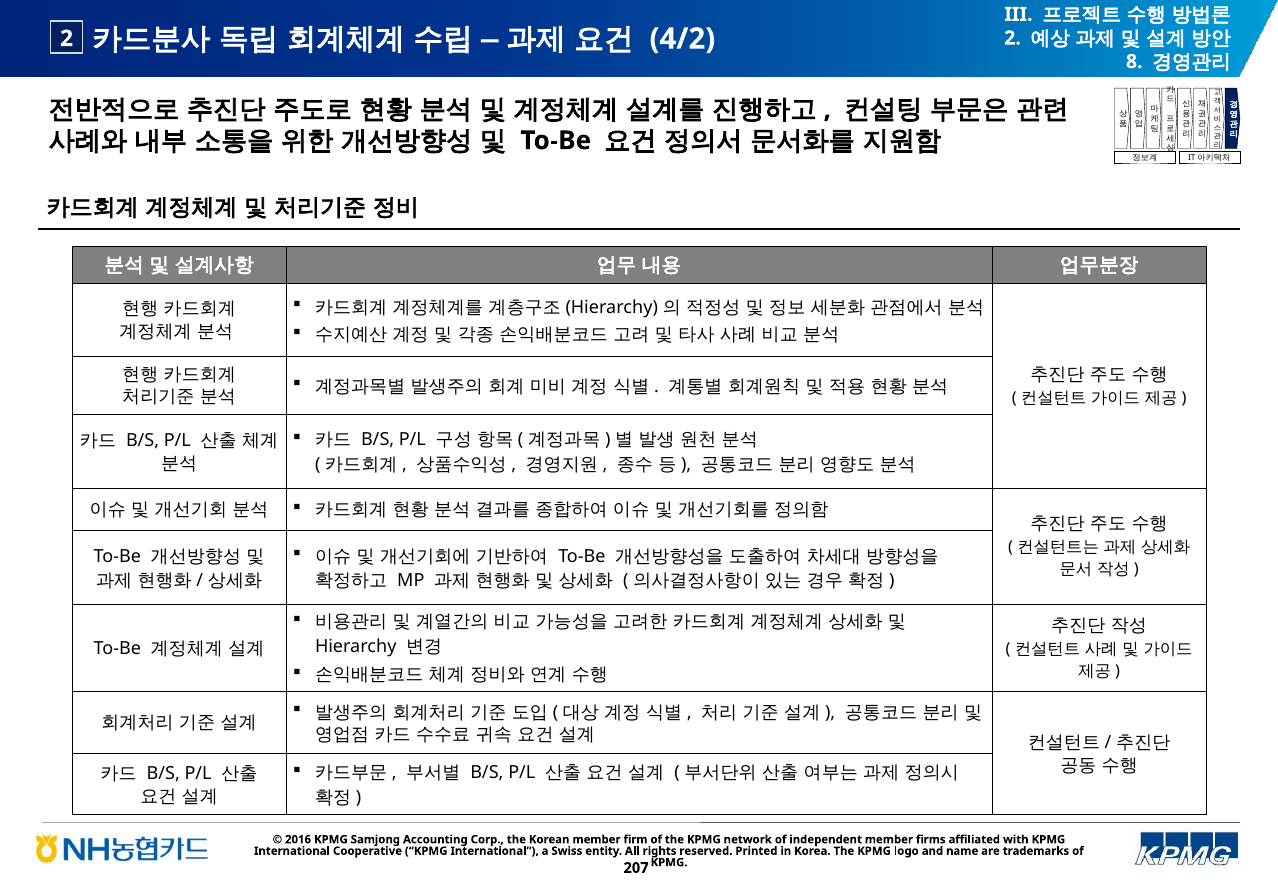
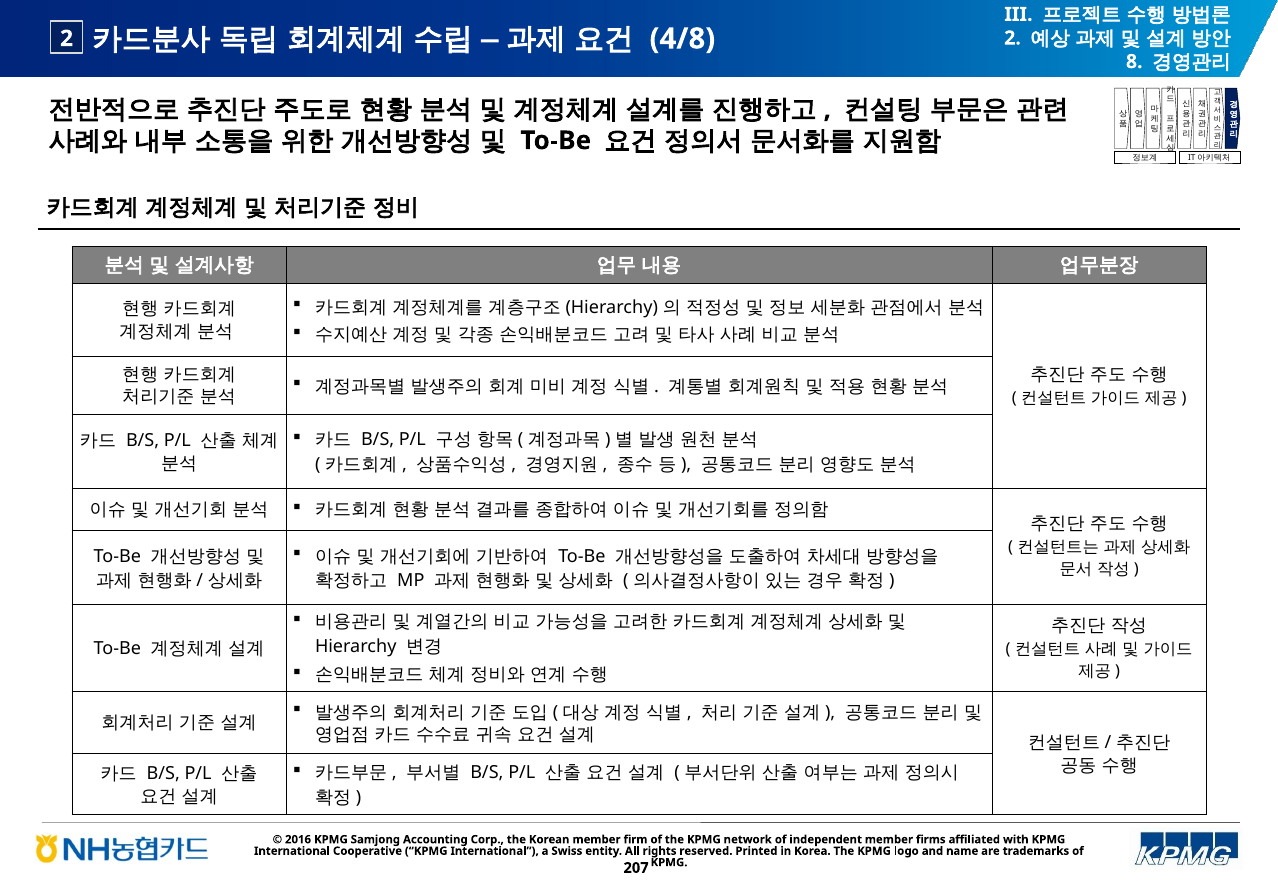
4/2: 4/2 -> 4/8 (682, 39)
